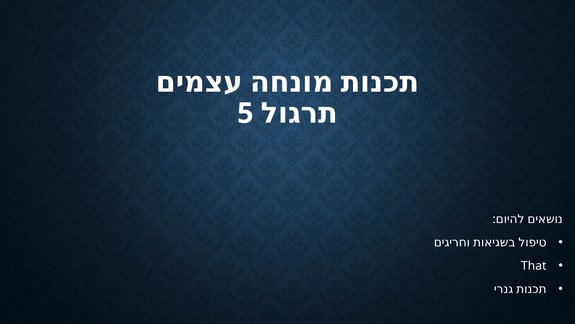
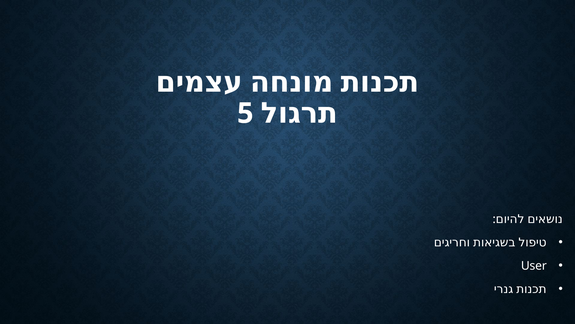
That: That -> User (534, 265)
